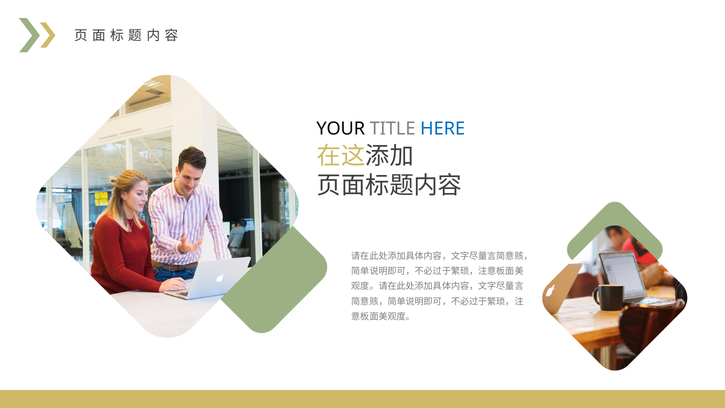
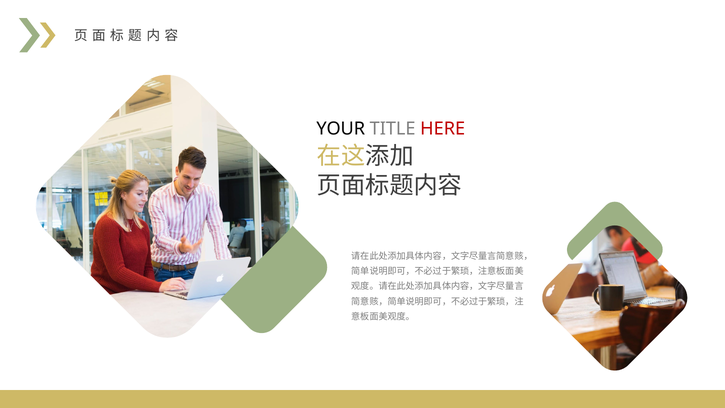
HERE colour: blue -> red (443, 129)
